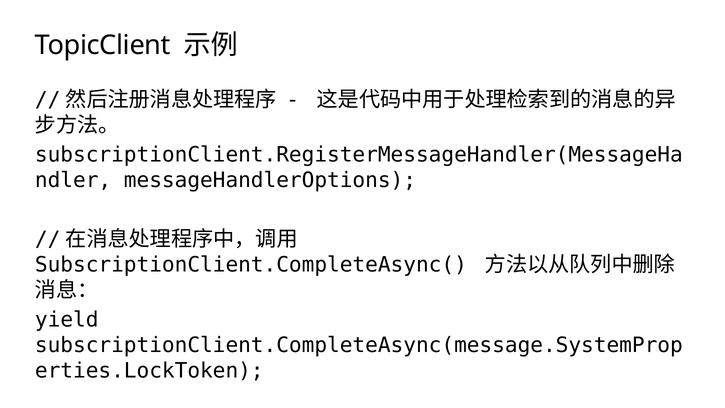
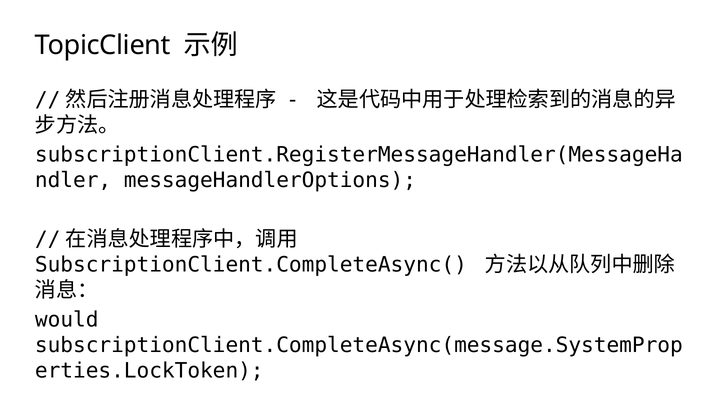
yield: yield -> would (67, 320)
